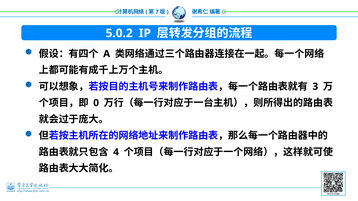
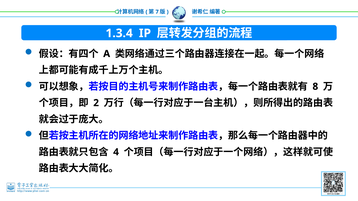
5.0.2: 5.0.2 -> 1.3.4 (119, 33)
3: 3 -> 8 (315, 87)
0: 0 -> 2 (96, 103)
